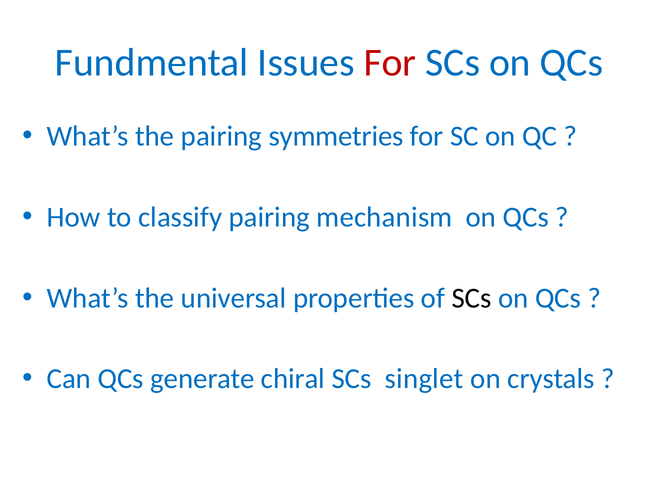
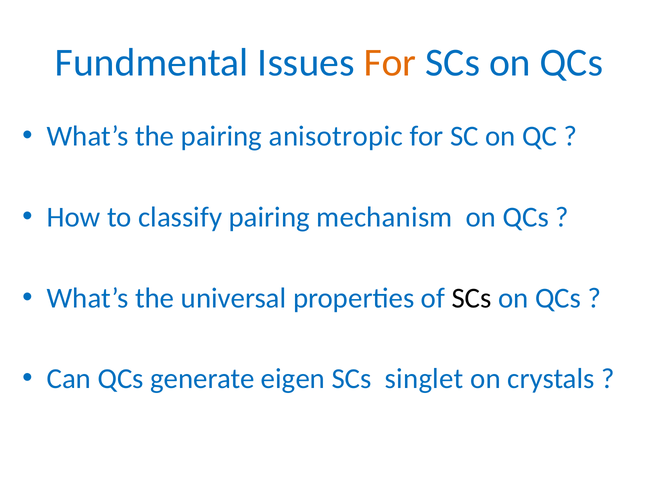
For colour: red -> orange (390, 63)
symmetries: symmetries -> anisotropic (336, 136)
chiral: chiral -> eigen (293, 379)
